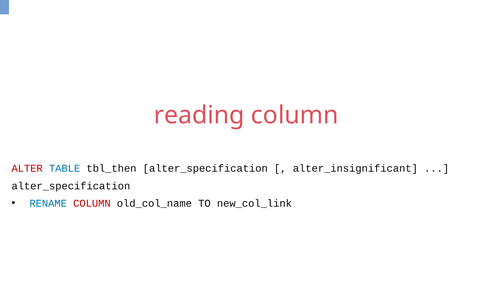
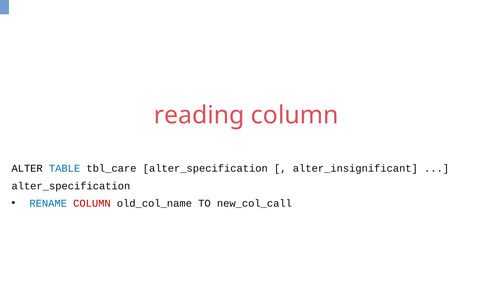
ALTER colour: red -> black (27, 168)
tbl_then: tbl_then -> tbl_care (111, 168)
new_col_link: new_col_link -> new_col_call (254, 203)
